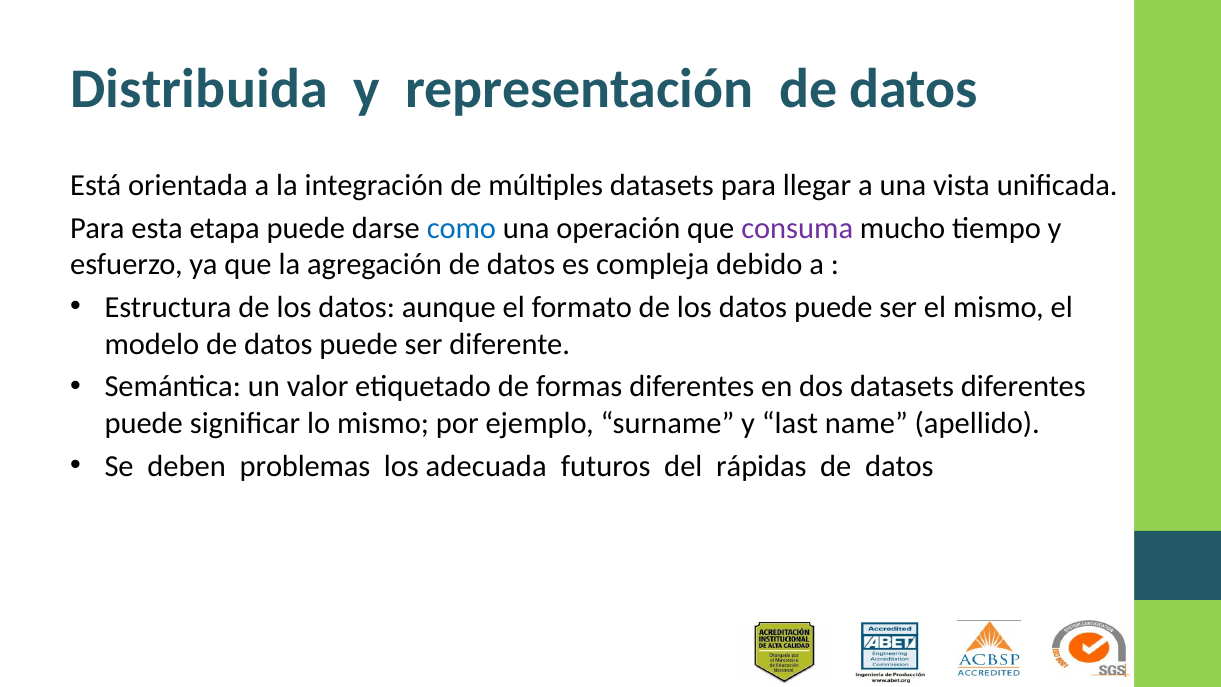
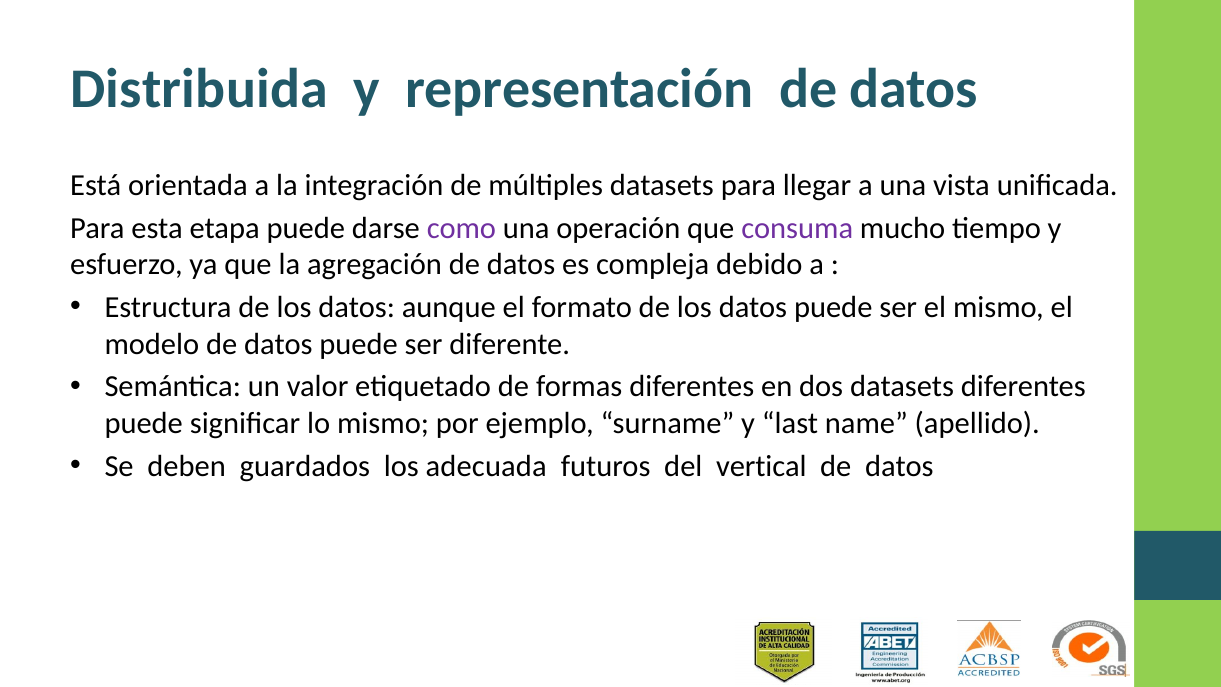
como colour: blue -> purple (461, 228)
problemas: problemas -> guardados (305, 466)
rápidas: rápidas -> vertical (761, 466)
